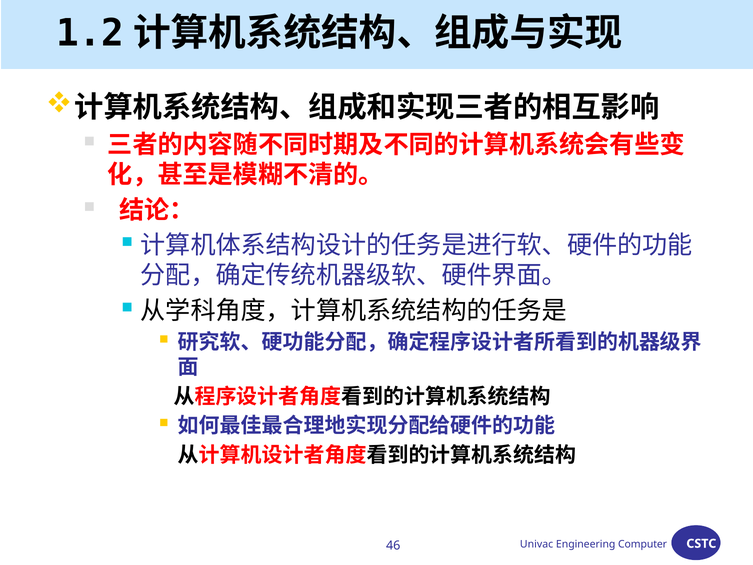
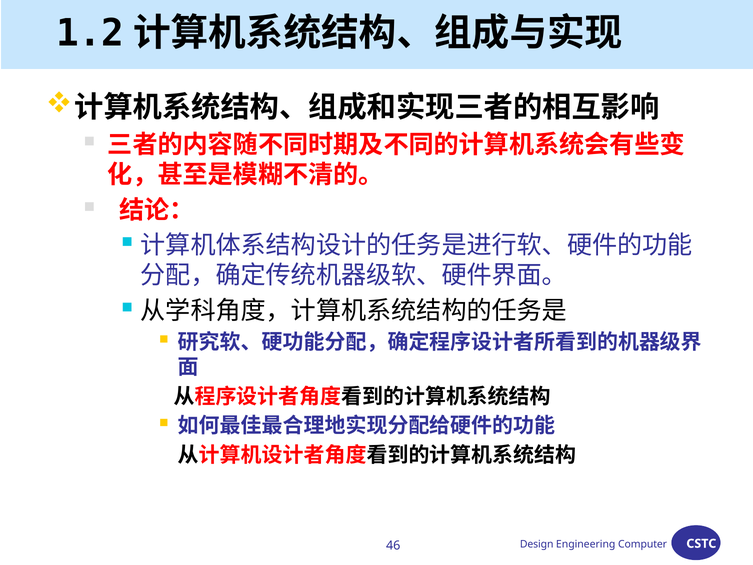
Univac: Univac -> Design (537, 544)
